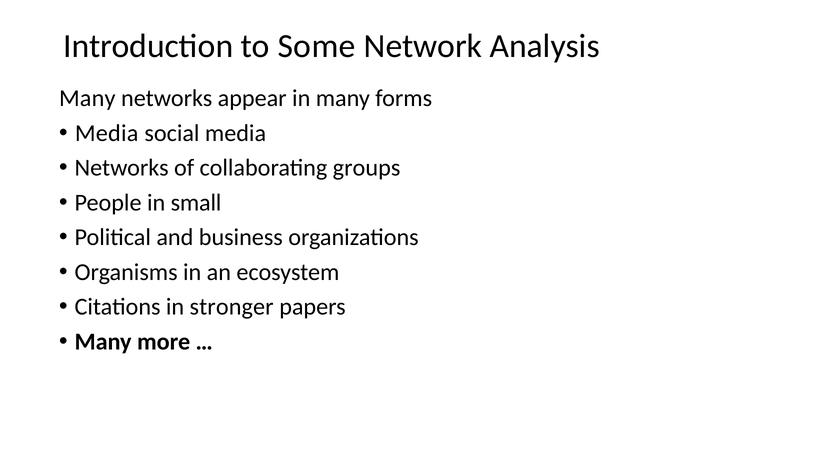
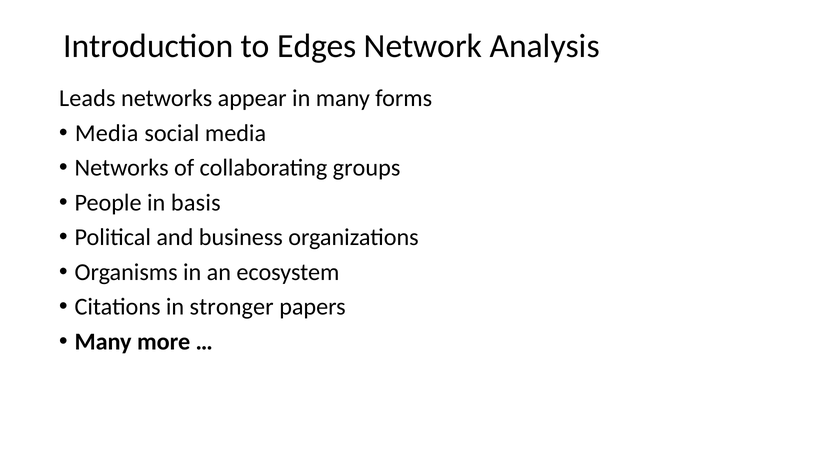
Some: Some -> Edges (317, 46)
Many: Many -> Leads (87, 98)
small: small -> basis (196, 203)
